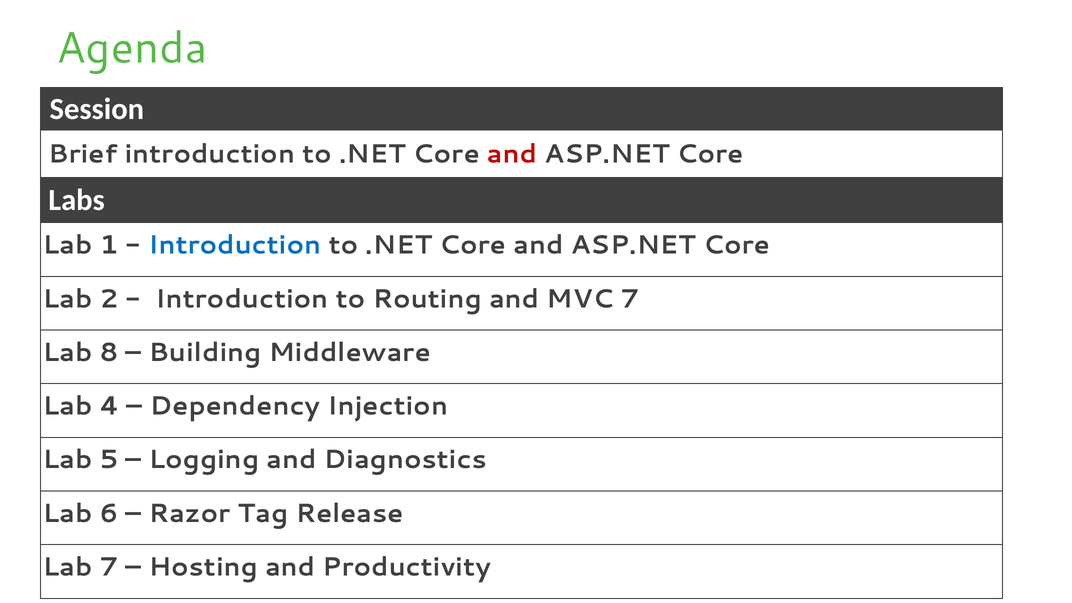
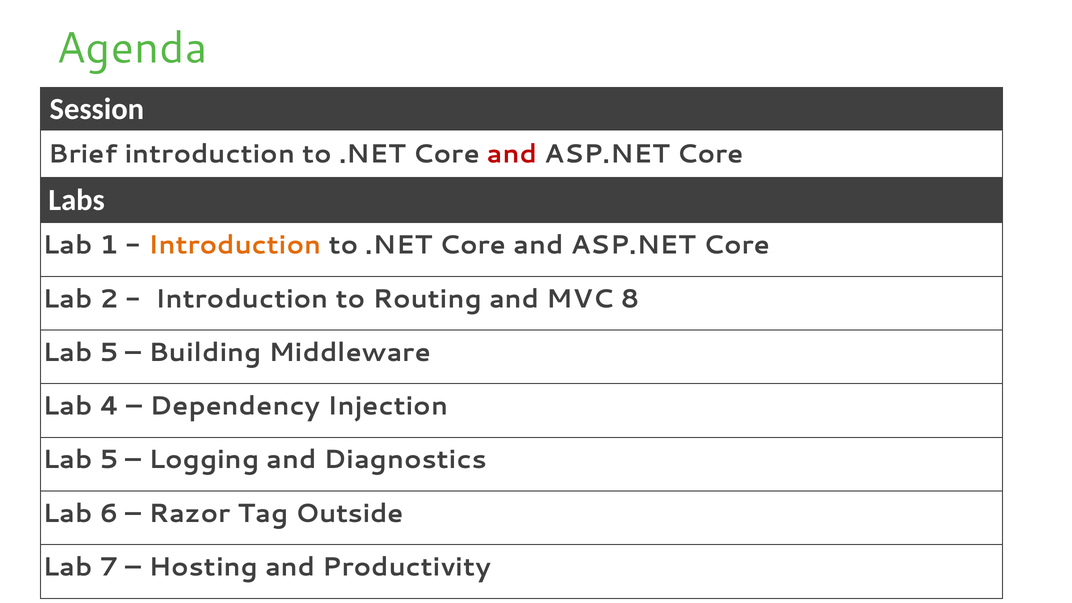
Introduction colour: blue -> orange (235, 245)
MVC 7: 7 -> 8 (630, 299)
8: 8 -> 5 (109, 352)
Release: Release -> Outside (350, 513)
